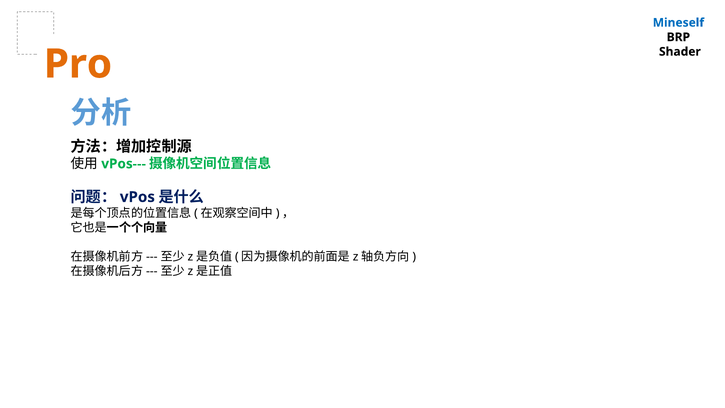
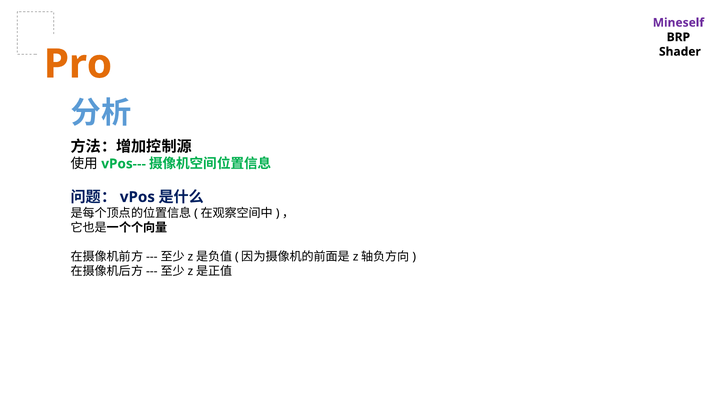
Mineself colour: blue -> purple (678, 23)
